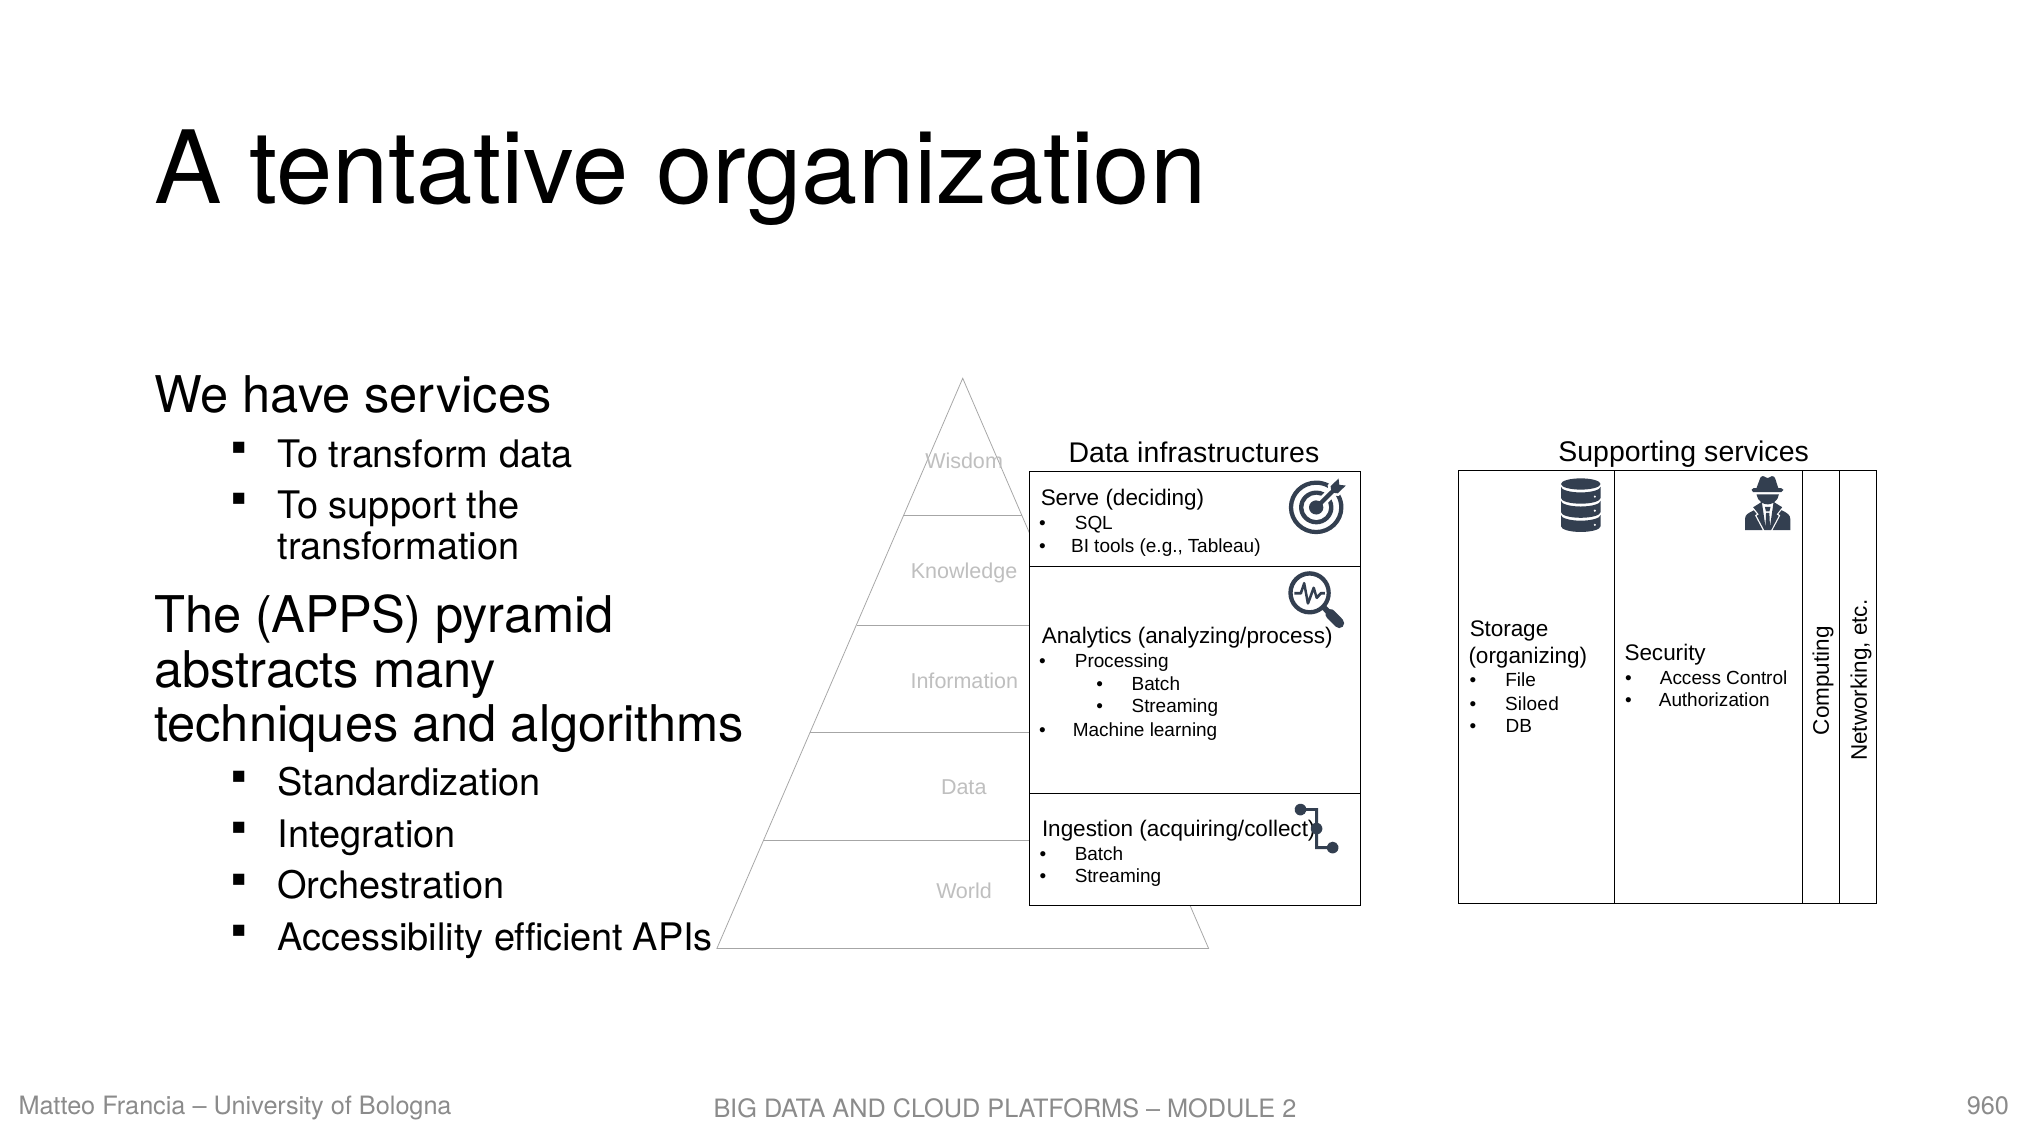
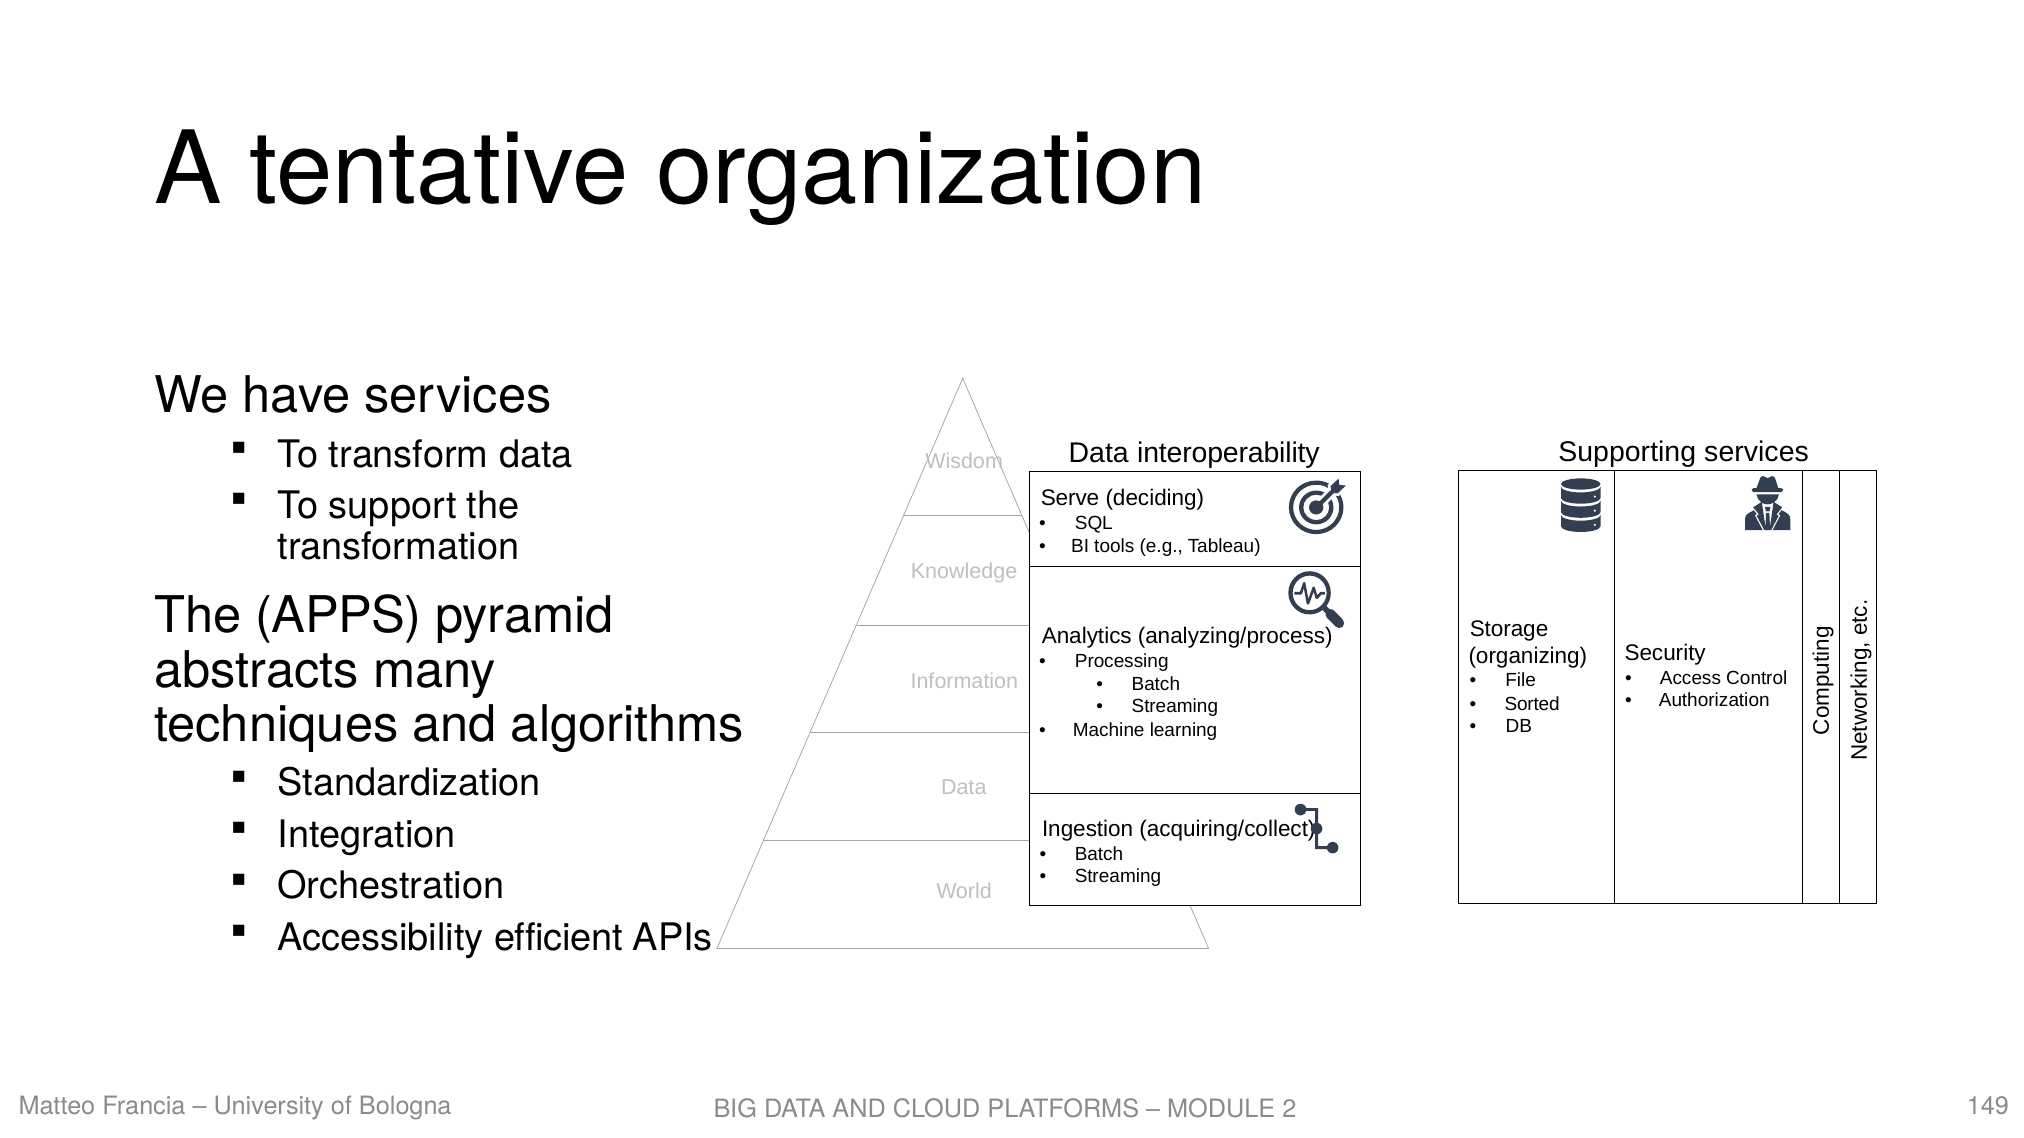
infrastructures: infrastructures -> interoperability (1228, 454)
Siloed: Siloed -> Sorted (1532, 704)
960: 960 -> 149 (1988, 1107)
